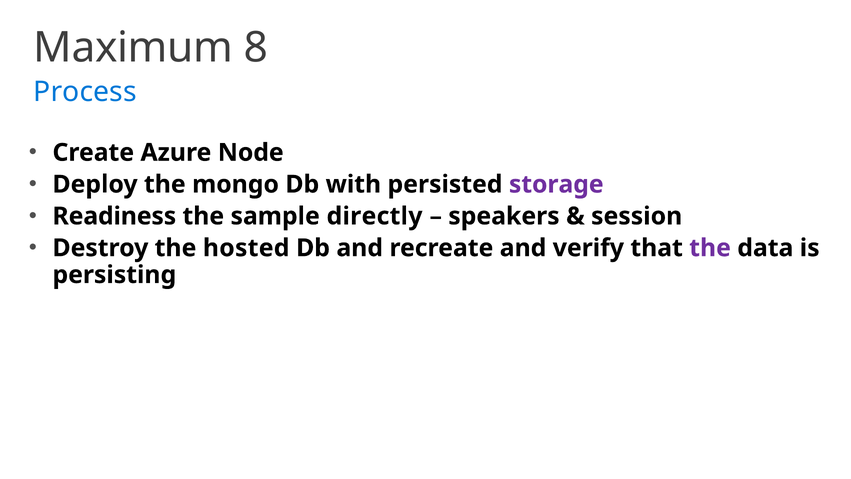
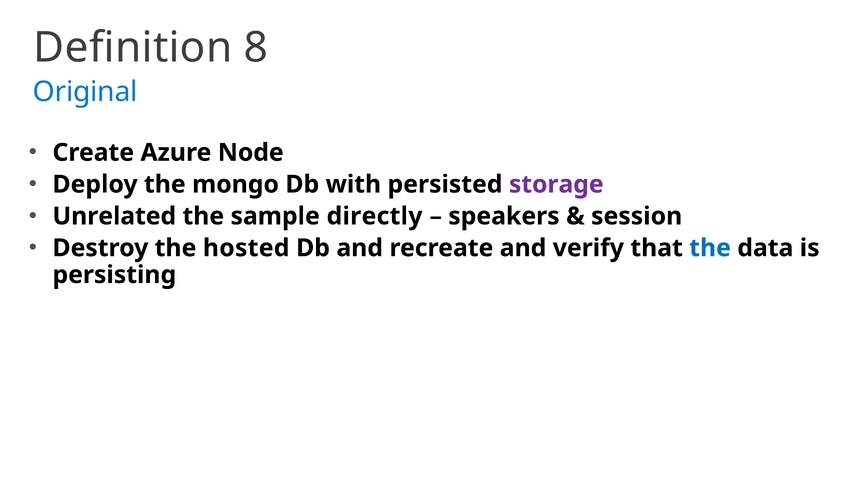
Maximum: Maximum -> Definition (133, 48)
Process: Process -> Original (85, 92)
Readiness: Readiness -> Unrelated (114, 216)
the colour: purple -> blue (710, 248)
